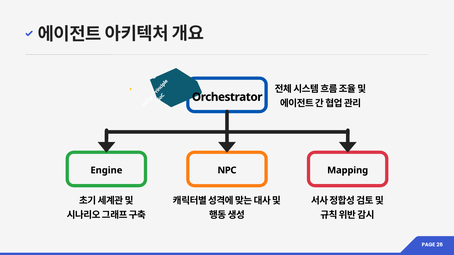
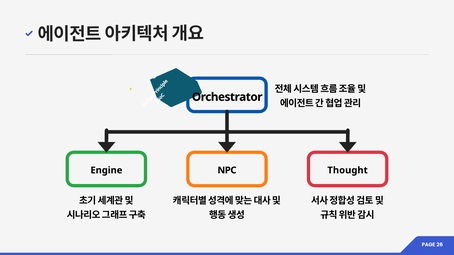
Mapping: Mapping -> Thought (348, 170)
